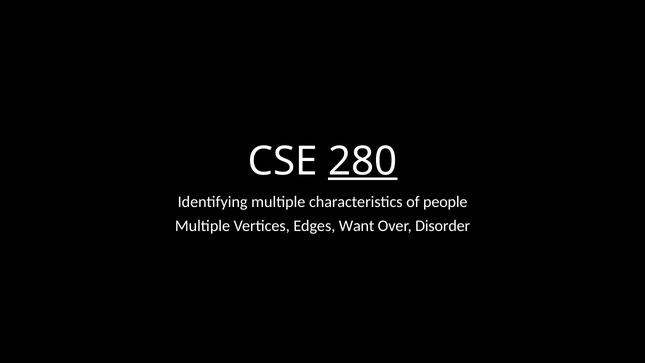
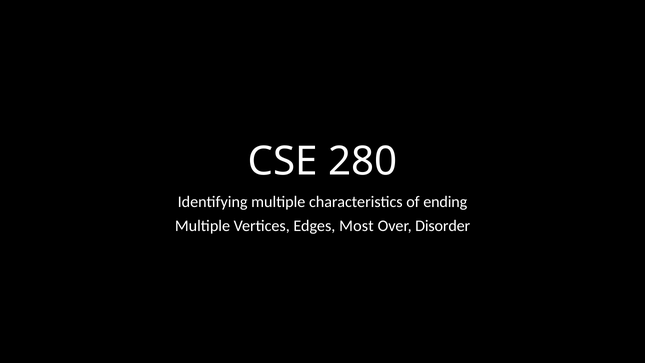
280 underline: present -> none (363, 161)
people: people -> ending (445, 202)
Want: Want -> Most (356, 226)
